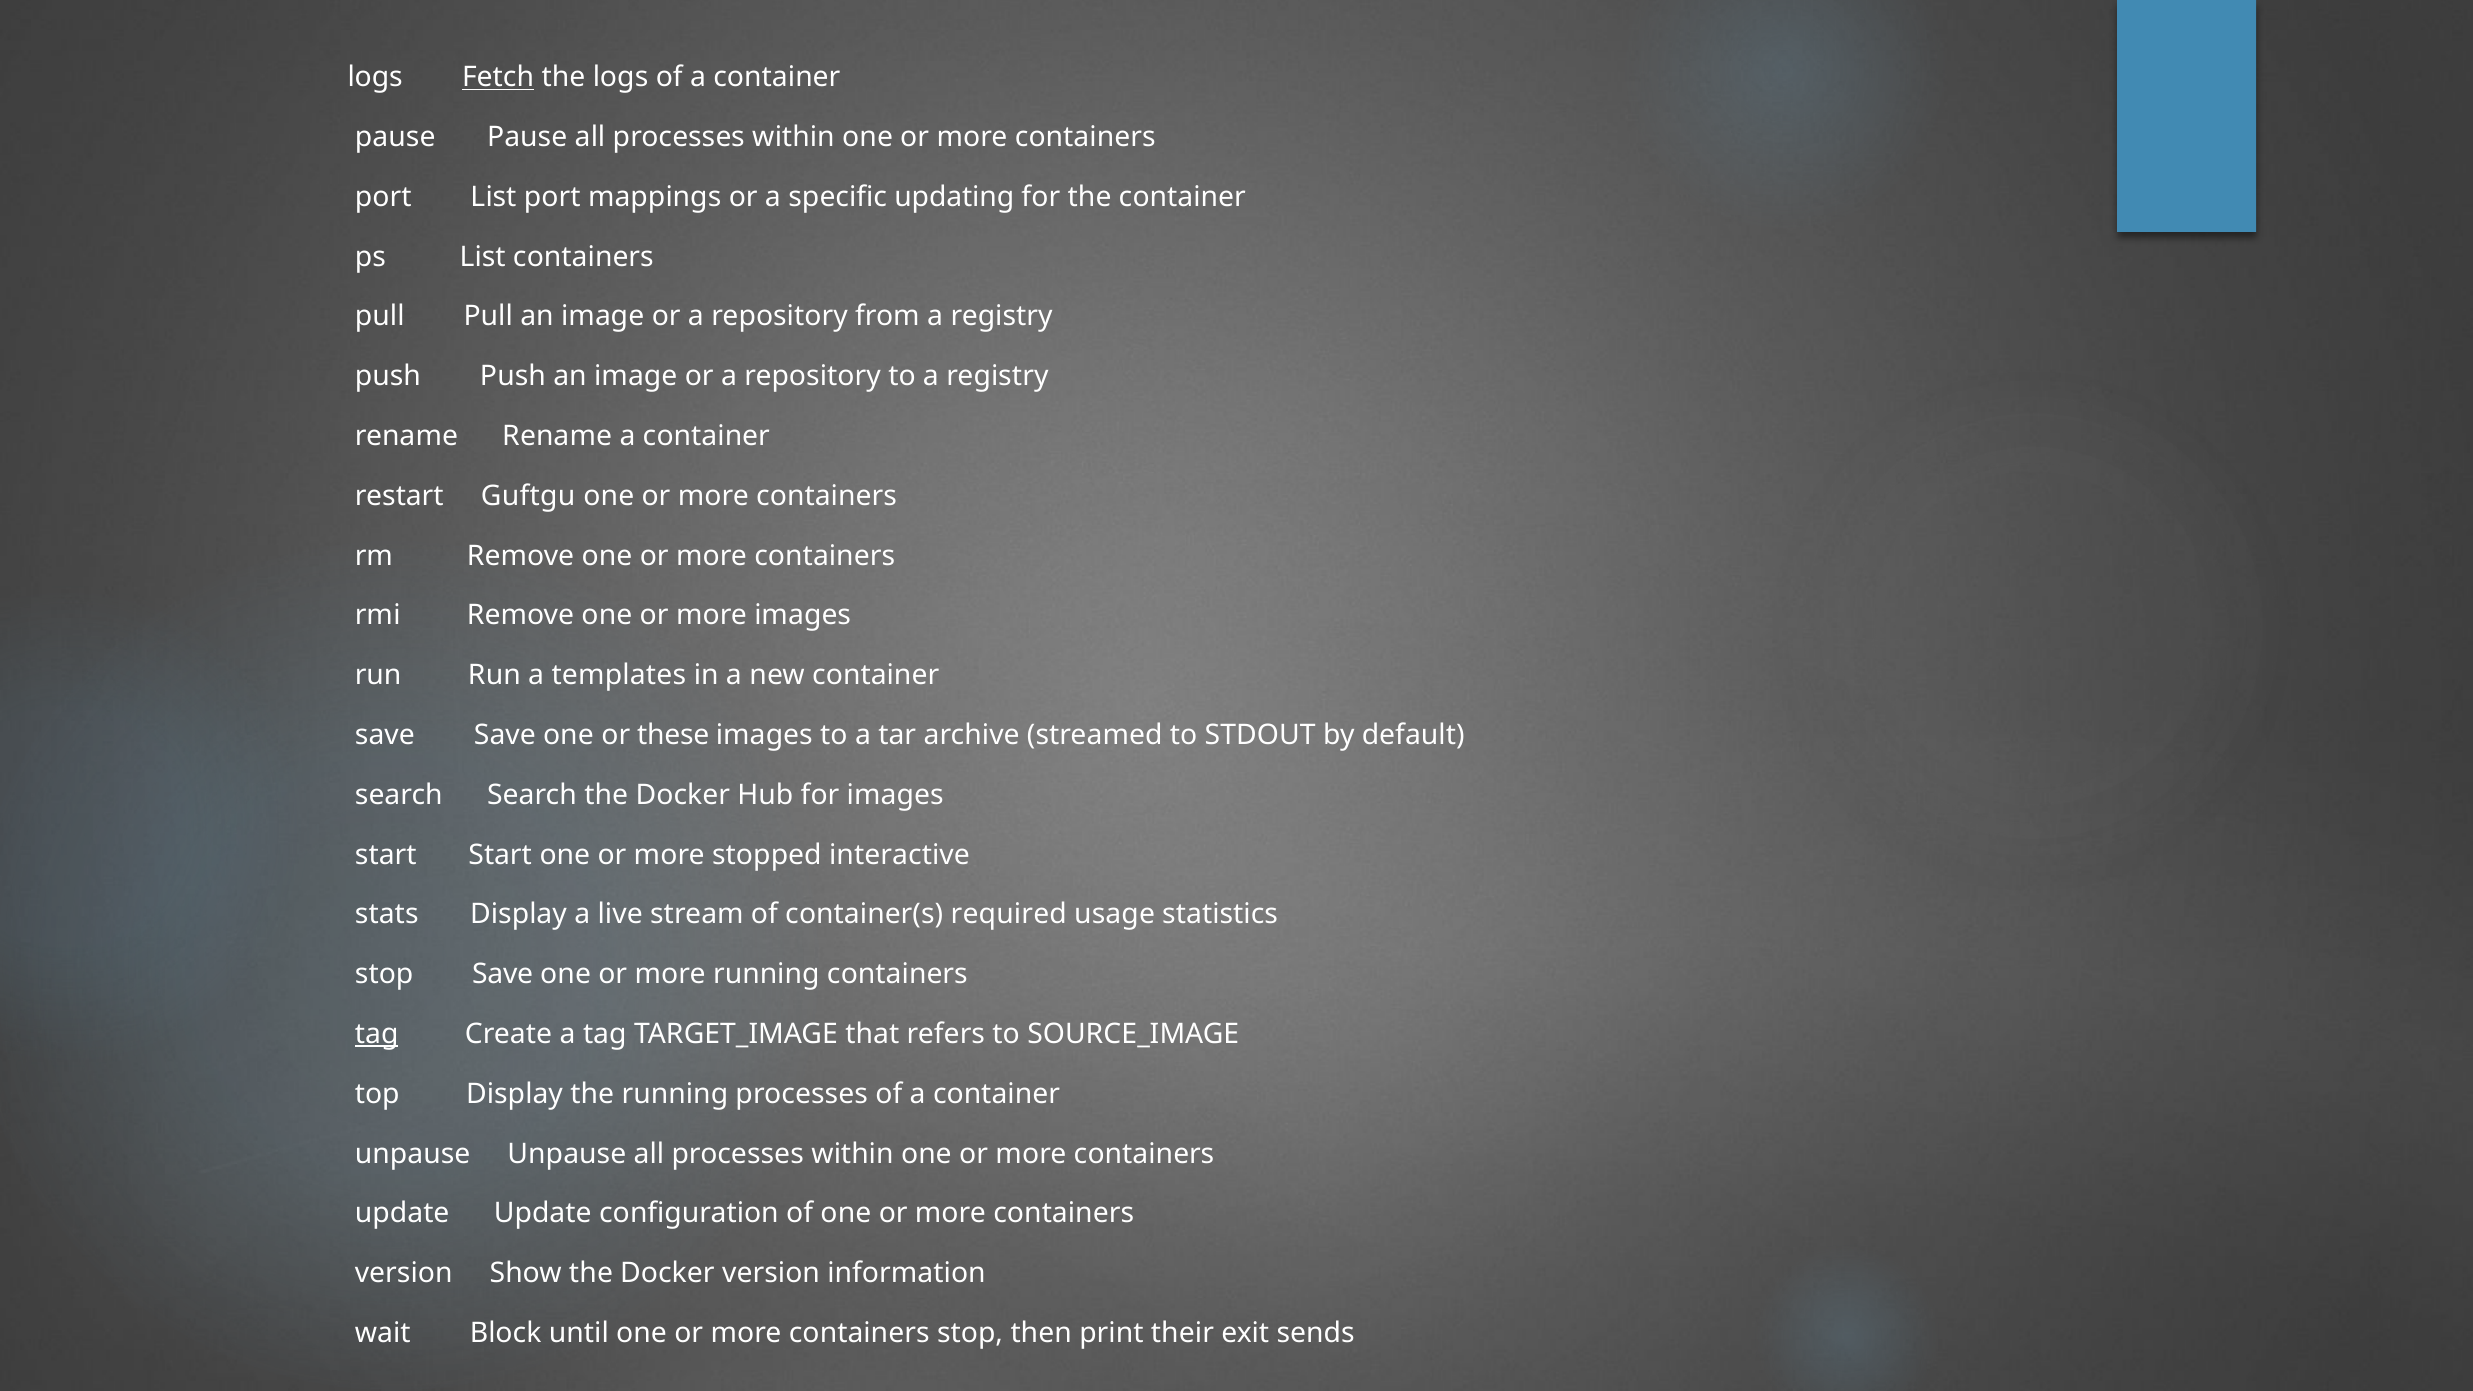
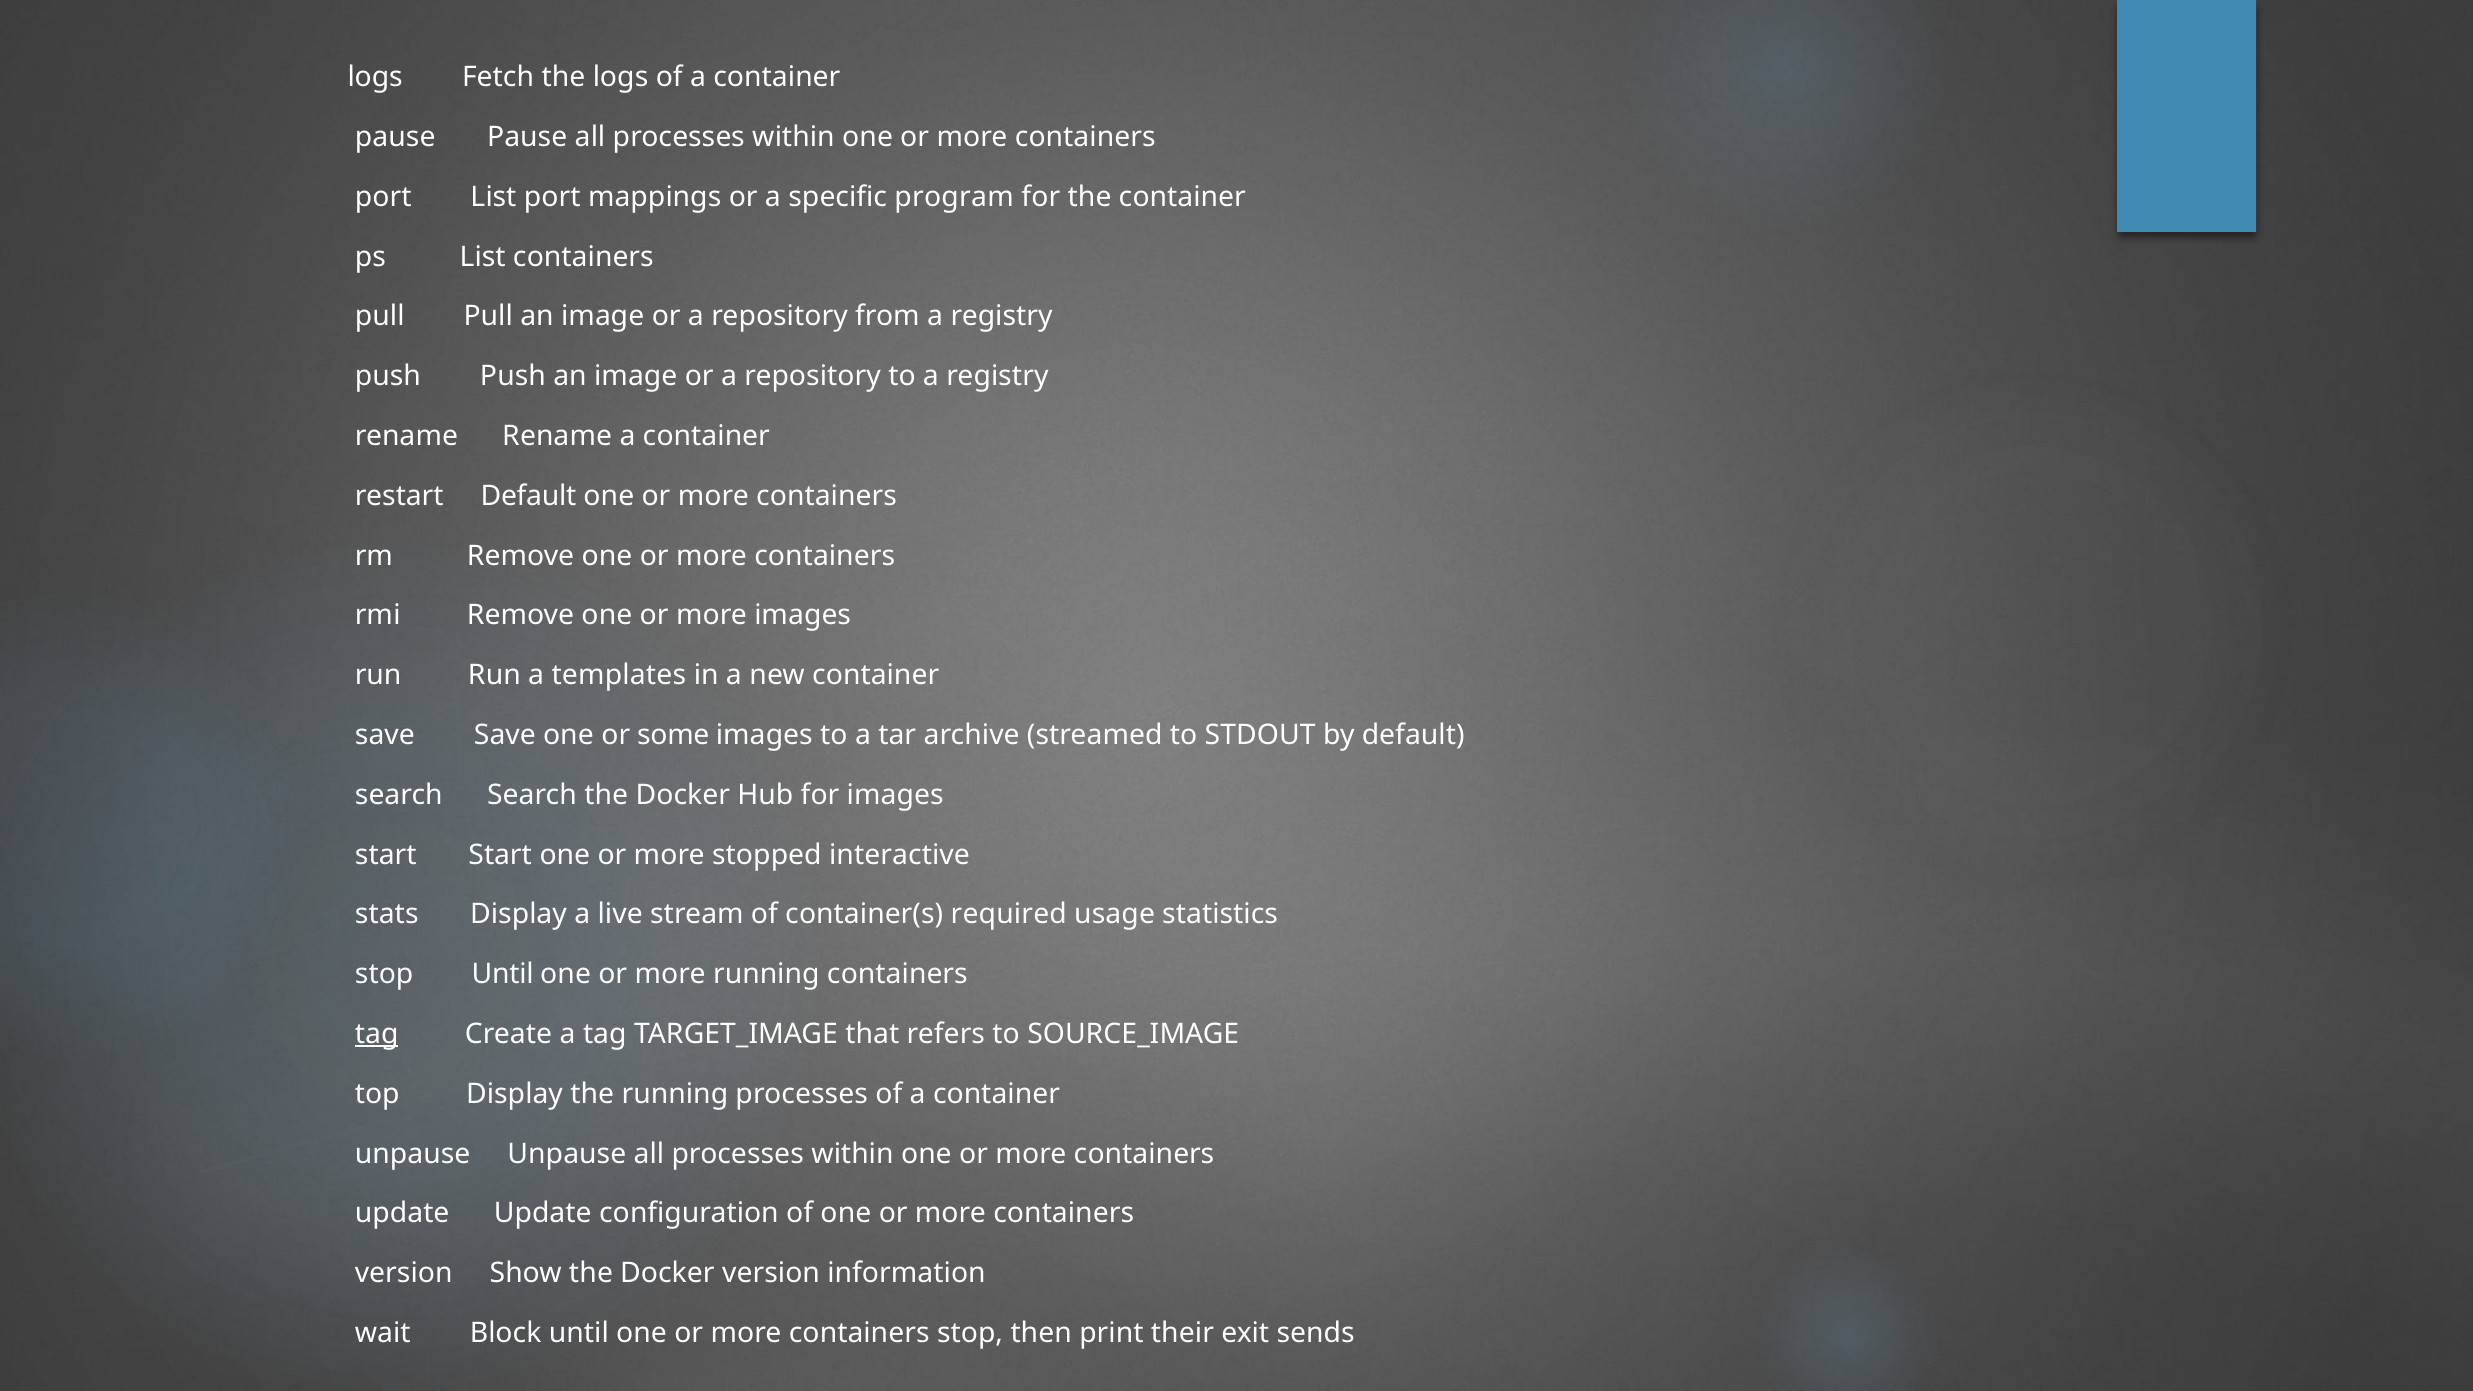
Fetch underline: present -> none (498, 77)
updating: updating -> program (954, 197)
restart Guftgu: Guftgu -> Default (528, 496)
these: these -> some (673, 735)
stop Save: Save -> Until (503, 974)
